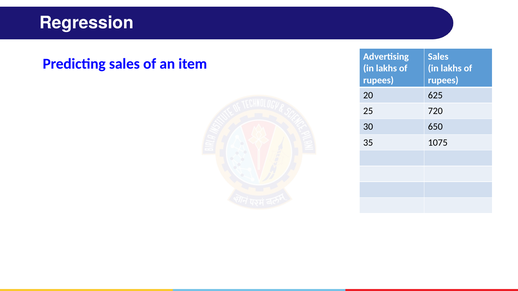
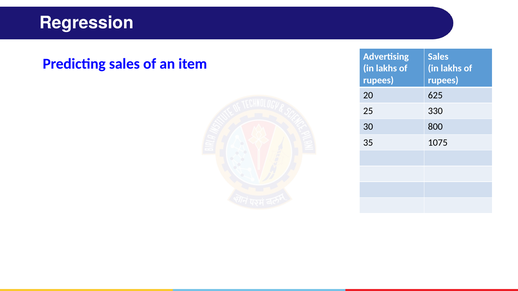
720: 720 -> 330 (435, 111)
650: 650 -> 800 (435, 127)
